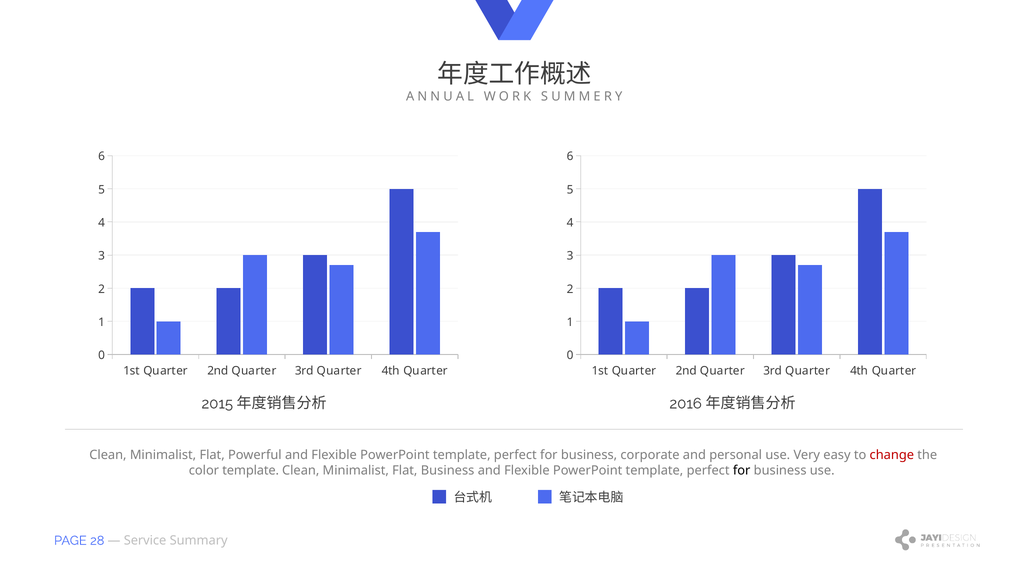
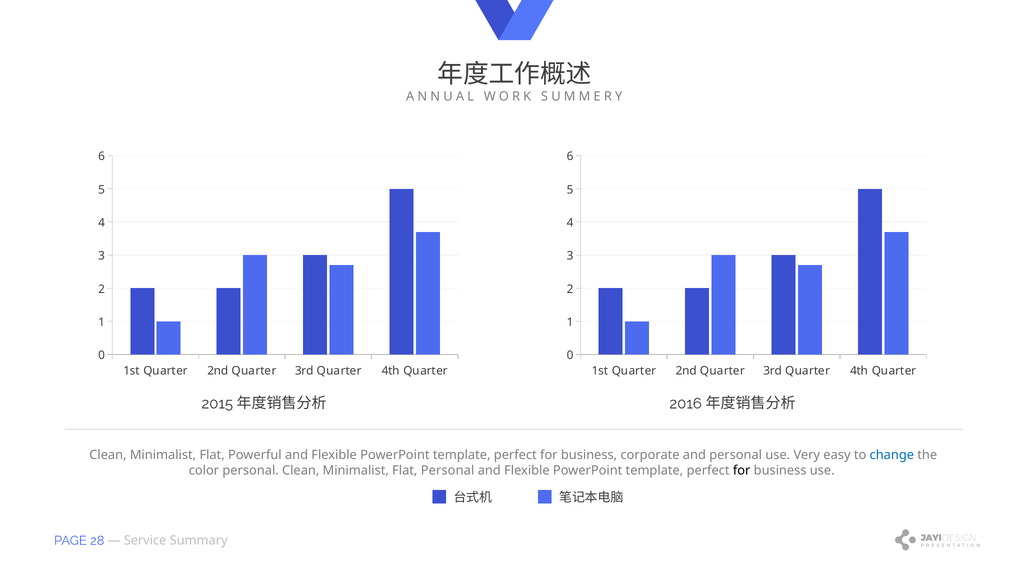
change colour: red -> blue (892, 455)
color template: template -> personal (251, 470)
Flat Business: Business -> Personal (448, 470)
